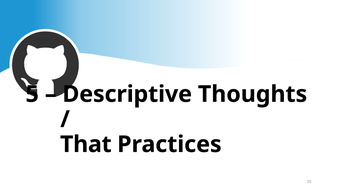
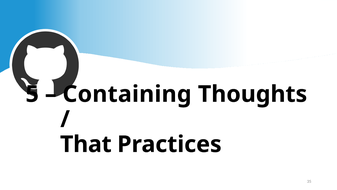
Descriptive: Descriptive -> Containing (127, 94)
